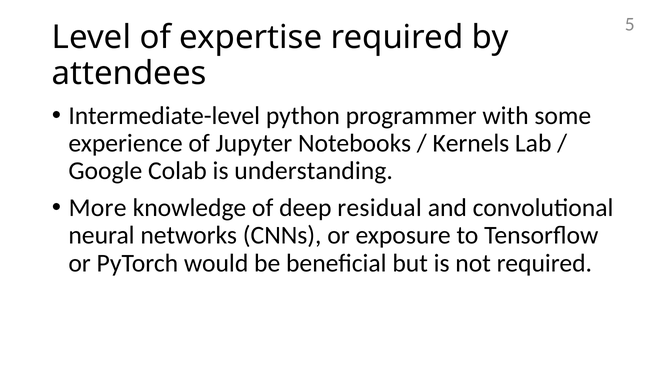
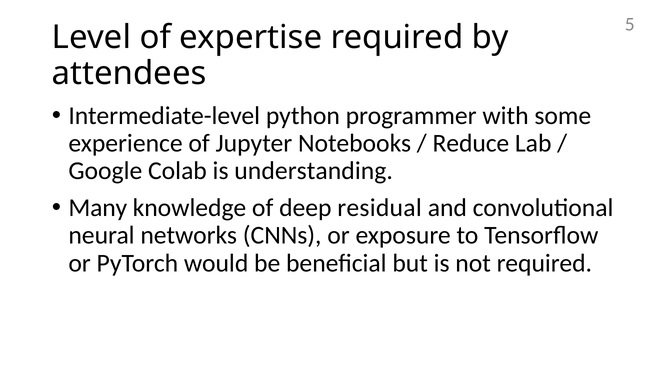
Kernels: Kernels -> Reduce (471, 143)
More: More -> Many (98, 208)
